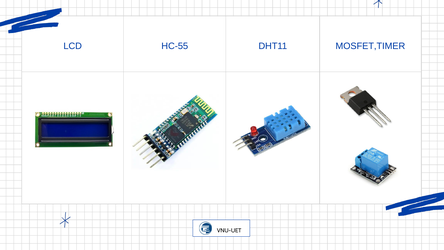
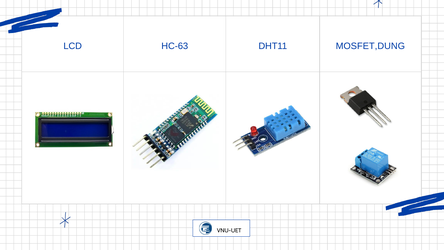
HC-55: HC-55 -> HC-63 (175, 46)
MOSFET,TIMER: MOSFET,TIMER -> MOSFET,DUNG (370, 46)
